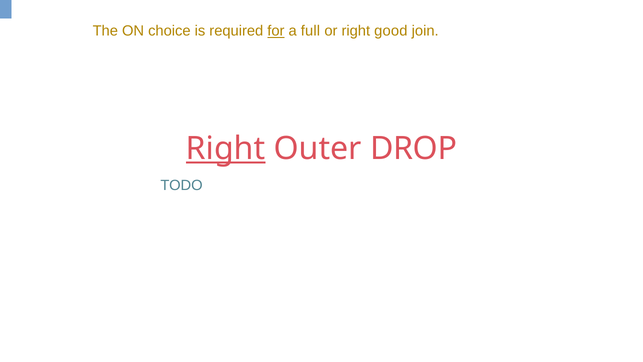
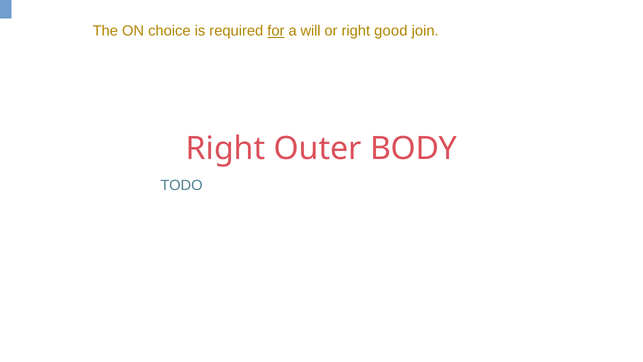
full: full -> will (311, 31)
Right underline: present -> none (226, 148)
DROP: DROP -> BODY (414, 148)
